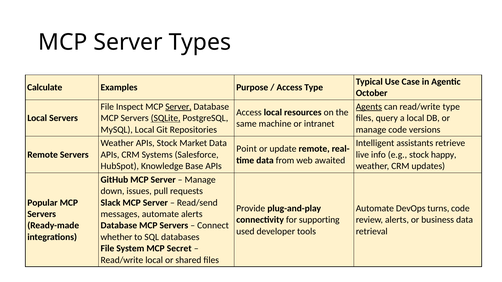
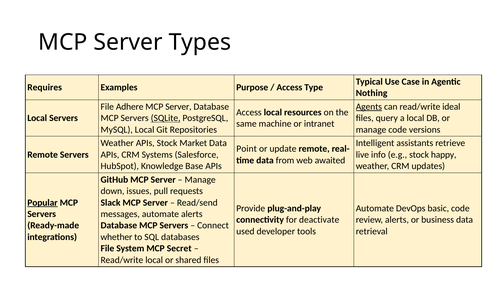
Calculate: Calculate -> Requires (45, 87)
October: October -> Nothing (372, 93)
Inspect: Inspect -> Adhere (130, 107)
Server underline: present -> none (178, 107)
read/write type: type -> ideal (451, 107)
Popular underline: none -> present (42, 203)
turns: turns -> basic (438, 209)
supporting: supporting -> deactivate (319, 220)
